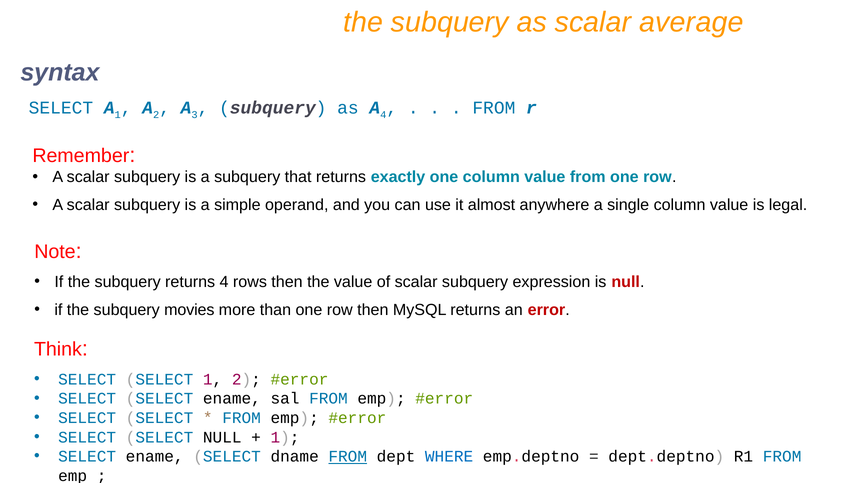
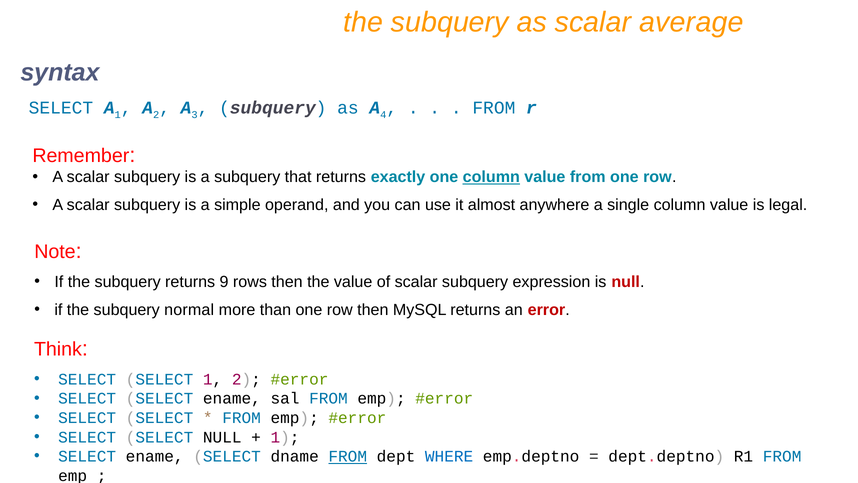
column underline: none -> present (491, 177)
returns 4: 4 -> 9 (224, 282)
movies: movies -> normal (189, 310)
